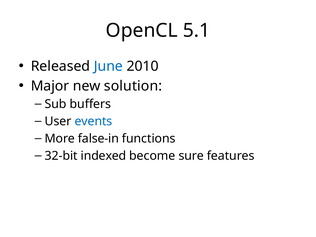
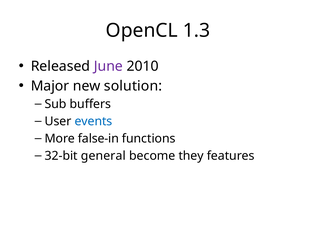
5.1: 5.1 -> 1.3 (196, 31)
June colour: blue -> purple (108, 66)
indexed: indexed -> general (103, 156)
sure: sure -> they (191, 156)
